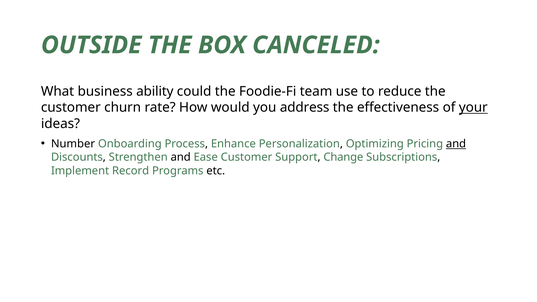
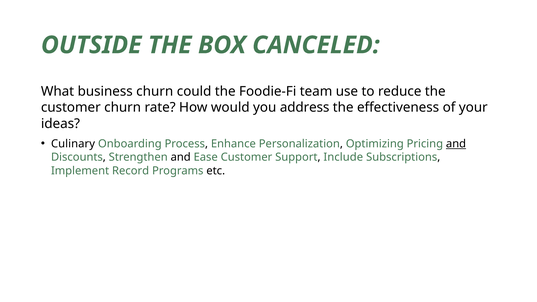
business ability: ability -> churn (155, 91)
your underline: present -> none (473, 108)
Number: Number -> Culinary (73, 144)
Change: Change -> Include (343, 157)
